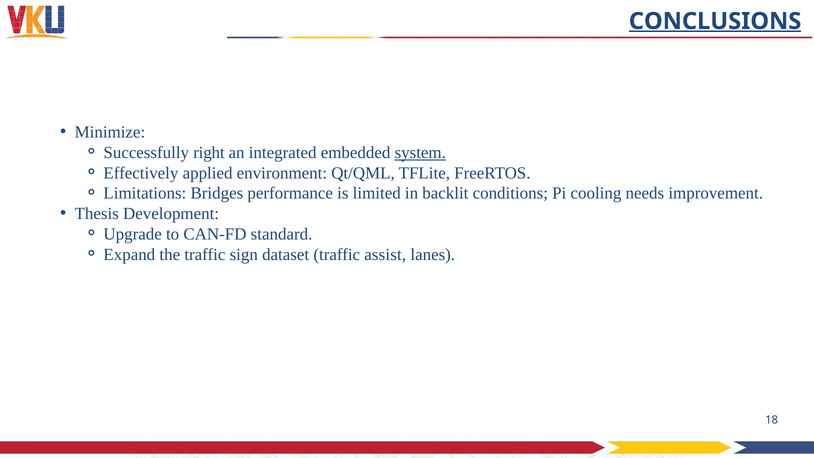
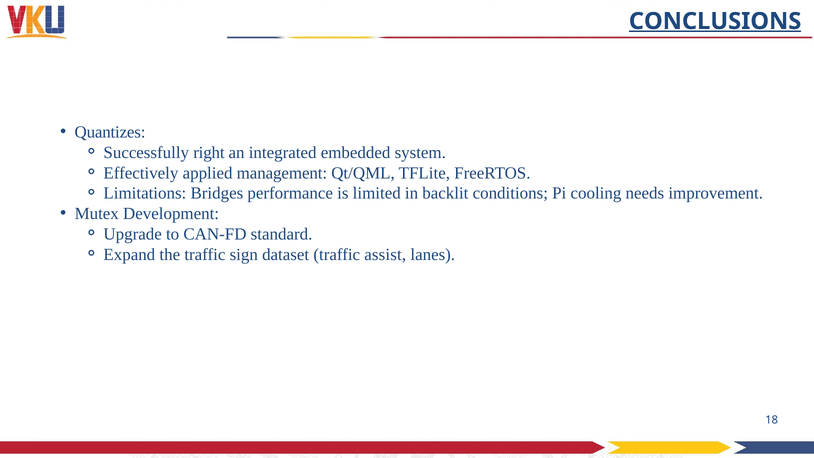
Minimize: Minimize -> Quantizes (110, 132)
system underline: present -> none (420, 153)
environment: environment -> management (282, 173)
Thesis: Thesis -> Mutex (97, 214)
